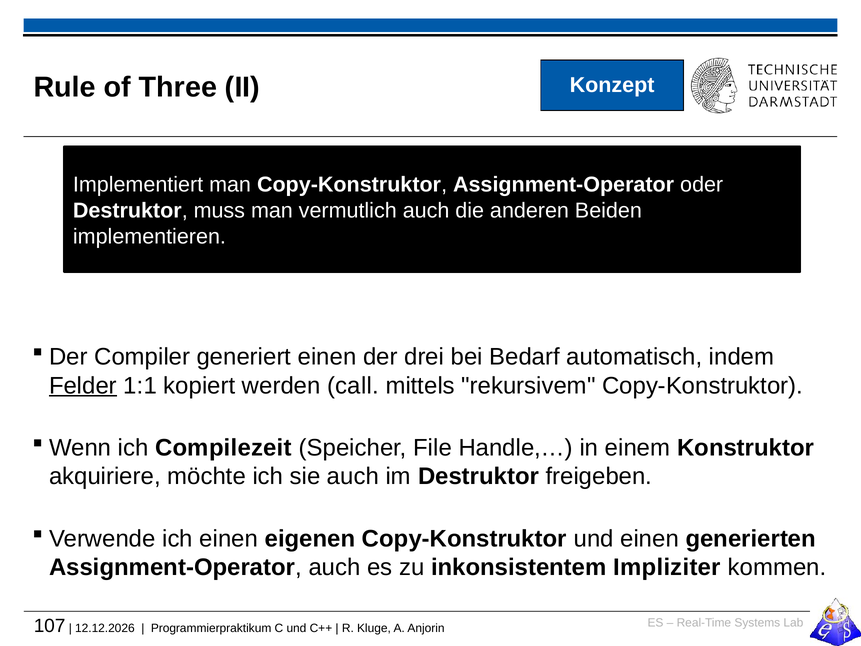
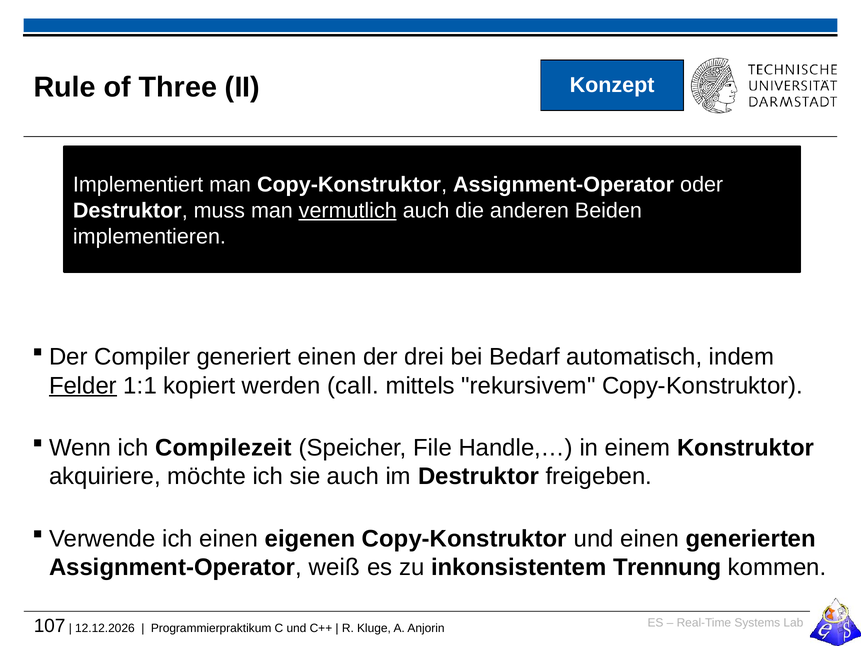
vermutlich underline: none -> present (348, 211)
Assignment-Operator auch: auch -> weiß (334, 567)
Impliziter: Impliziter -> Trennung (667, 567)
